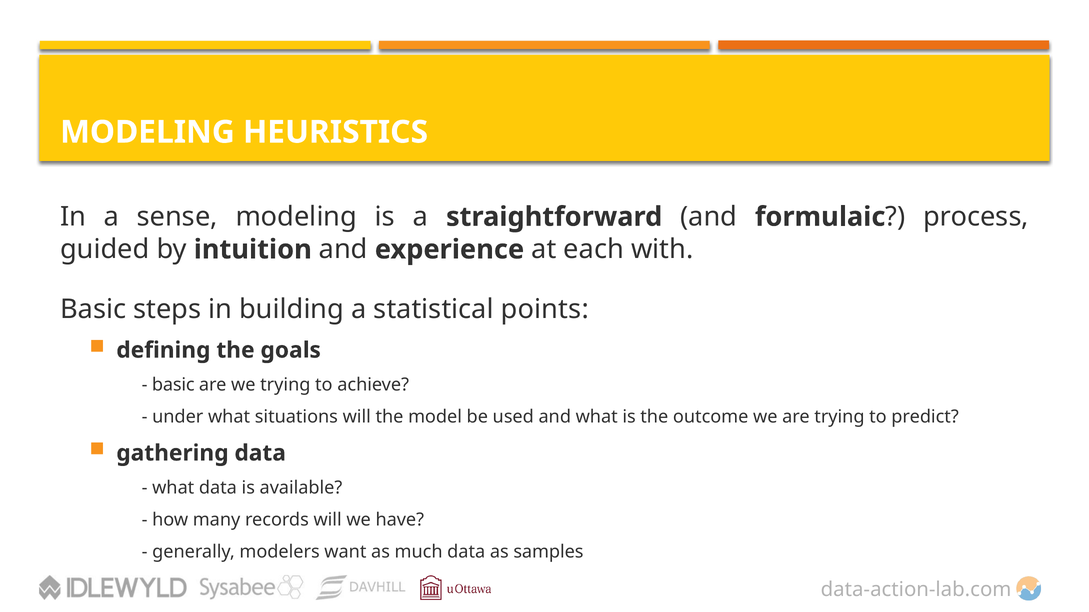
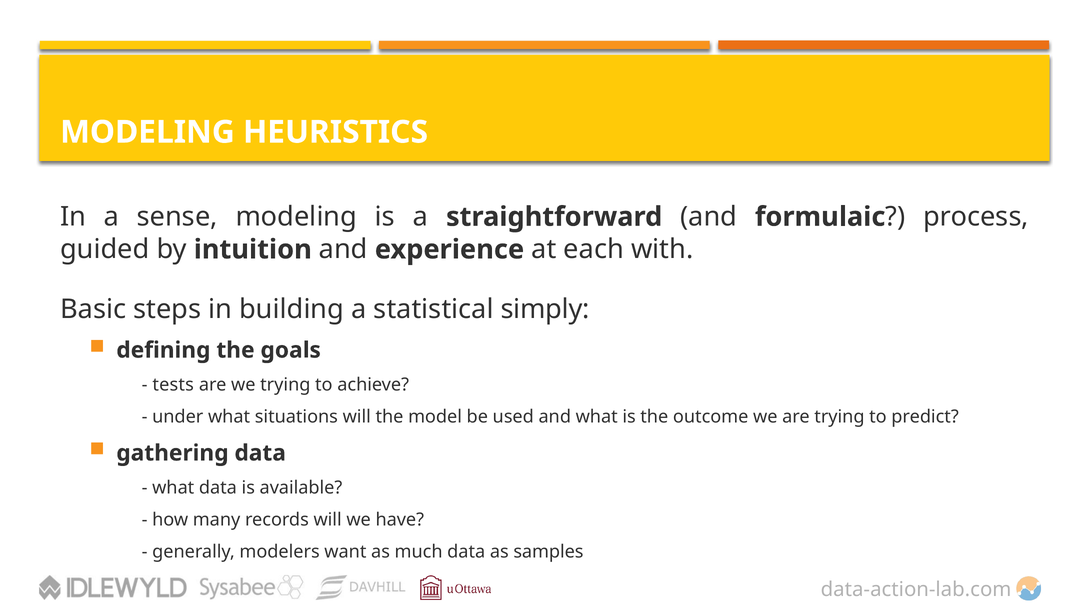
points: points -> simply (545, 309)
basic: basic -> tests (173, 385)
